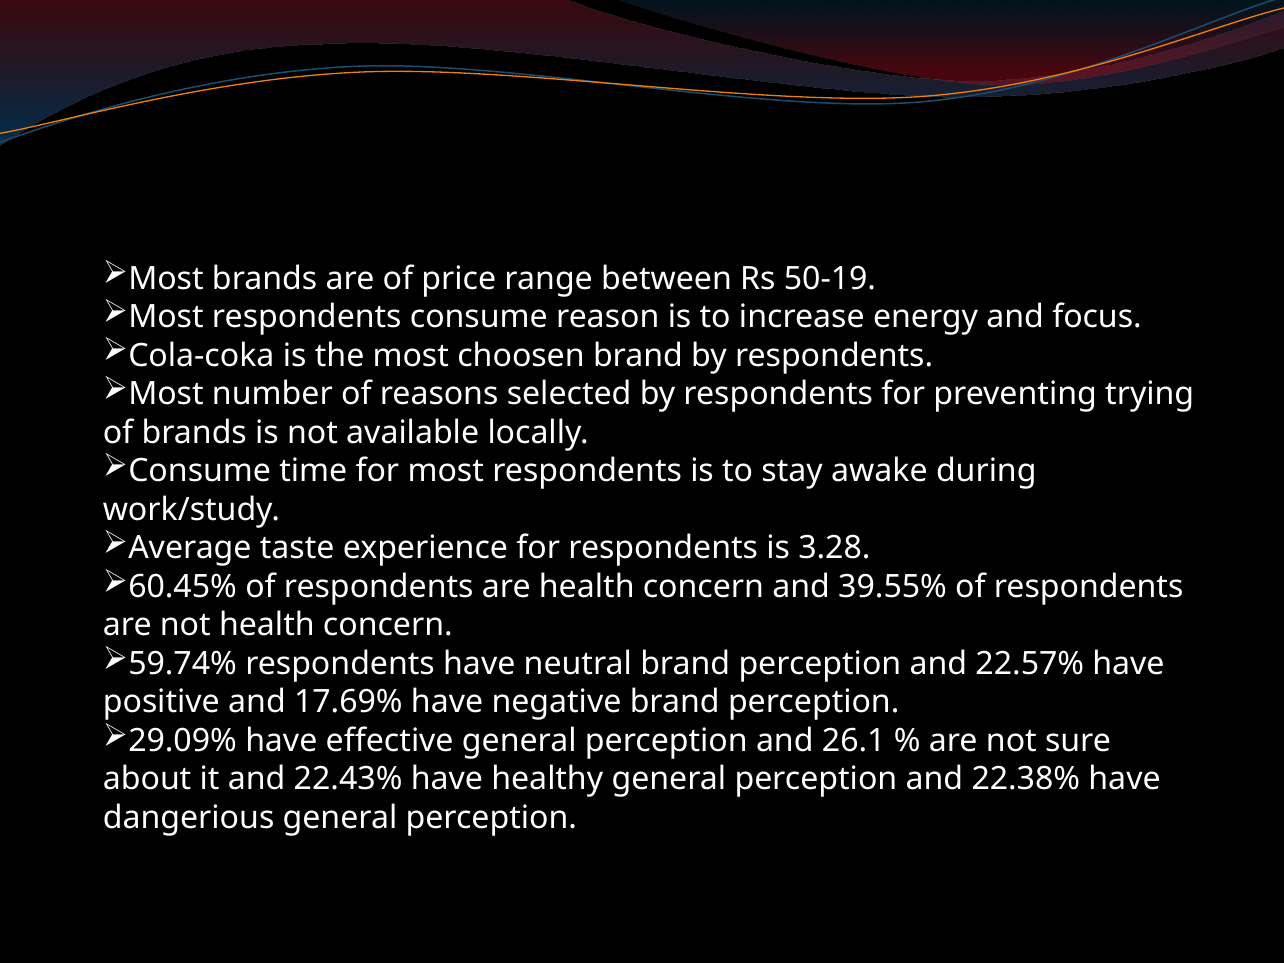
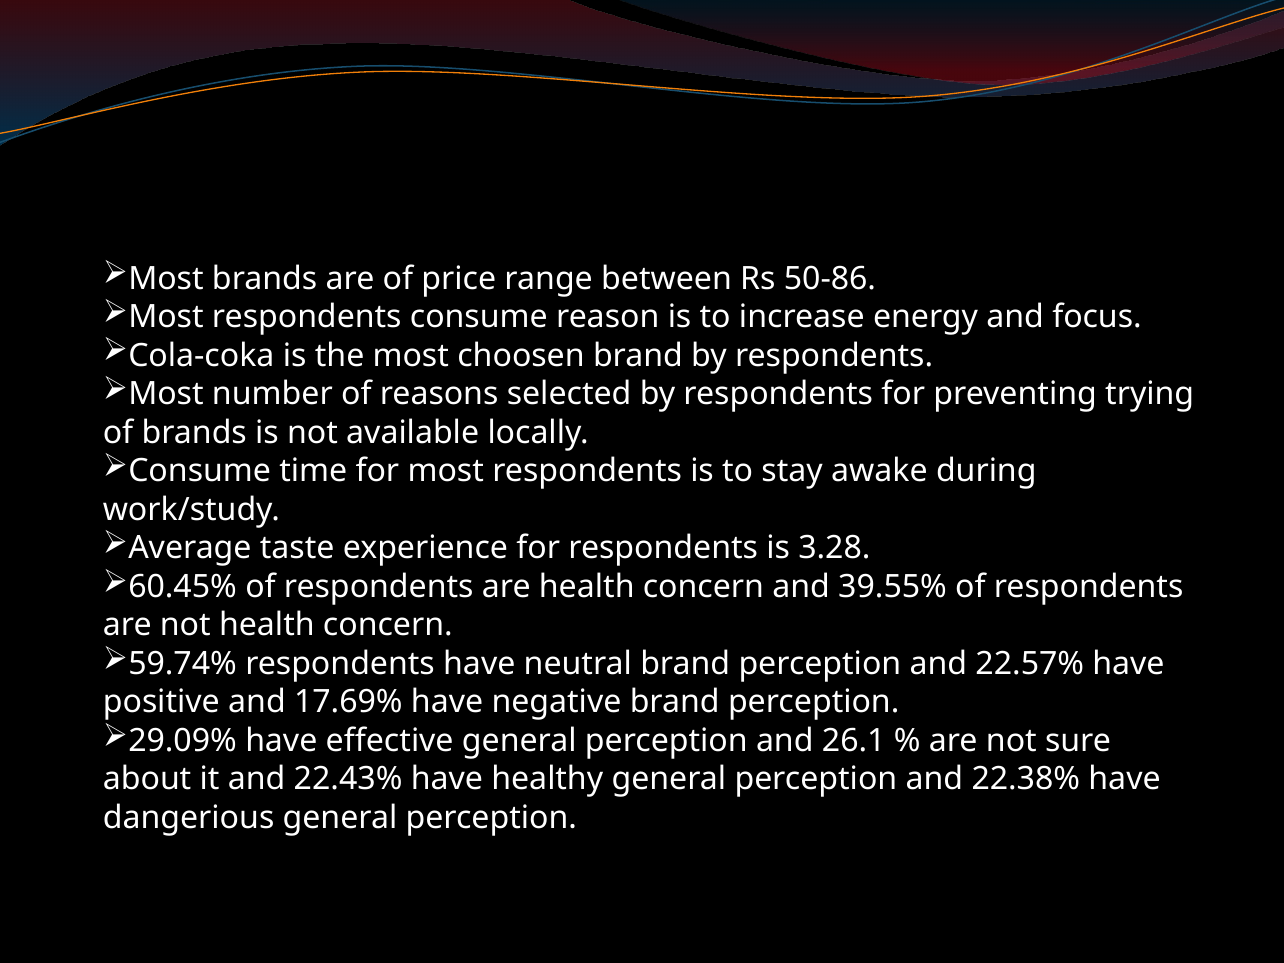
50-19: 50-19 -> 50-86 (830, 279)
